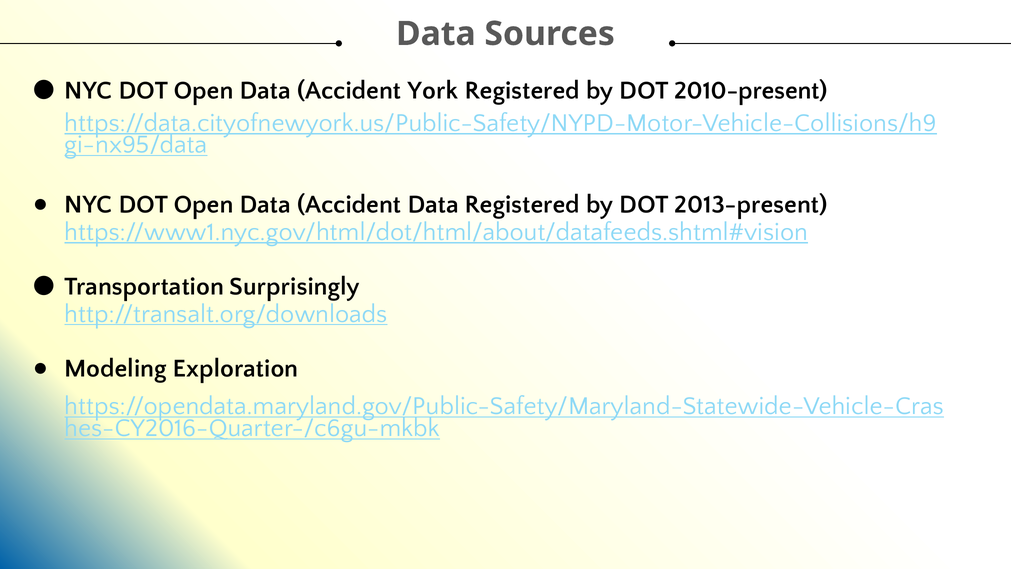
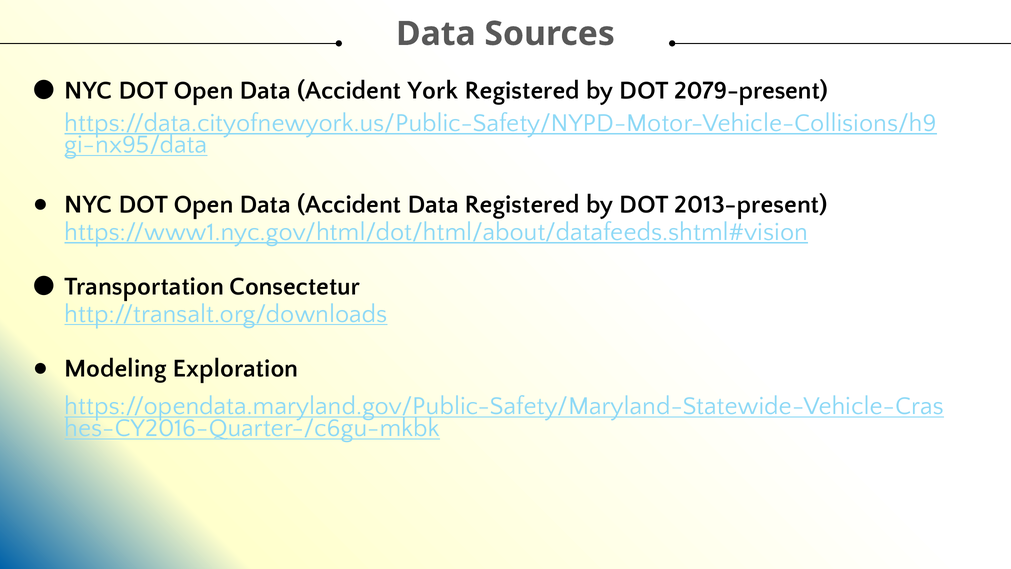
2010-present: 2010-present -> 2079-present (751, 90)
Surprisingly: Surprisingly -> Consectetur (295, 286)
